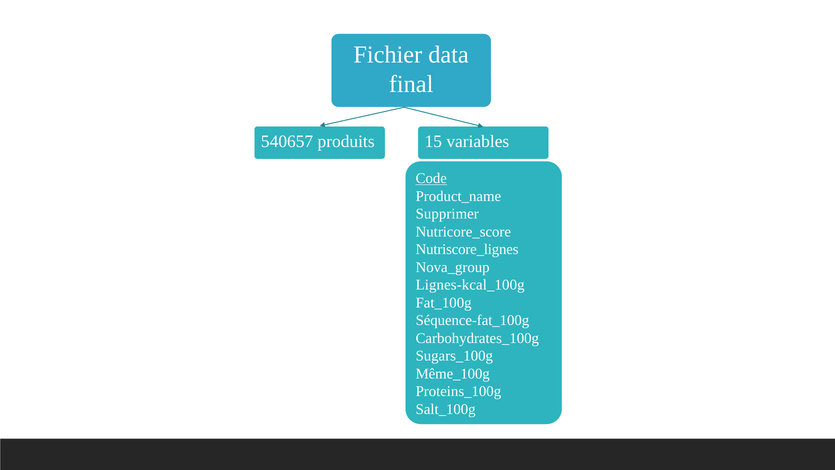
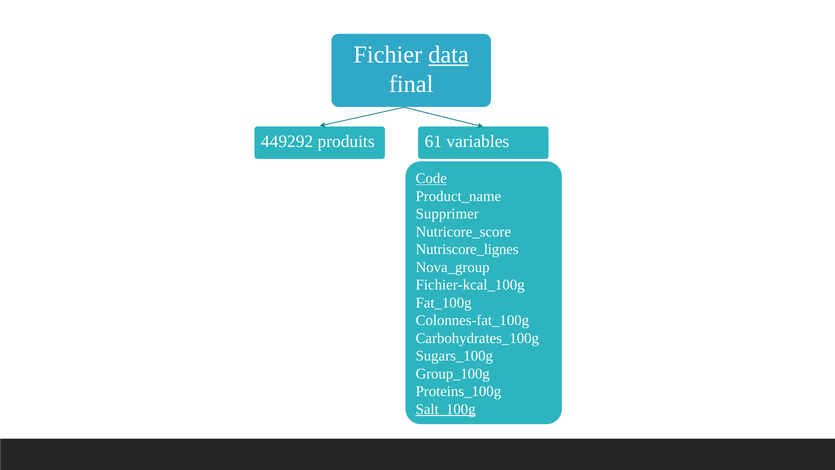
data underline: none -> present (448, 55)
540657: 540657 -> 449292 (287, 141)
15: 15 -> 61 (433, 141)
Lignes-kcal_100g: Lignes-kcal_100g -> Fichier-kcal_100g (470, 285)
Séquence-fat_100g: Séquence-fat_100g -> Colonnes-fat_100g (472, 320)
Même_100g: Même_100g -> Group_100g (453, 374)
Salt_100g underline: none -> present (446, 409)
